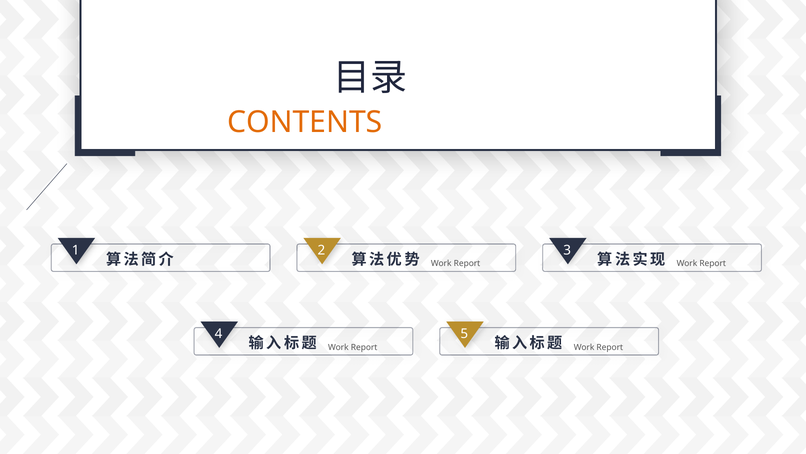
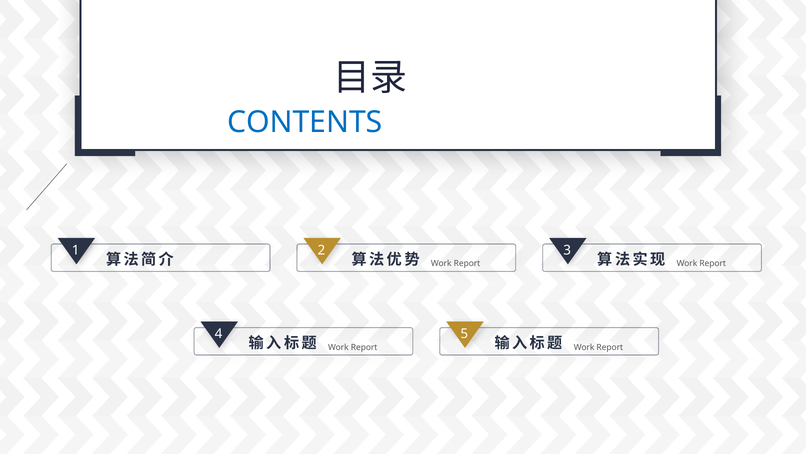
CONTENTS colour: orange -> blue (305, 122)
